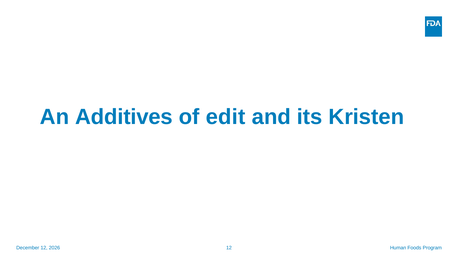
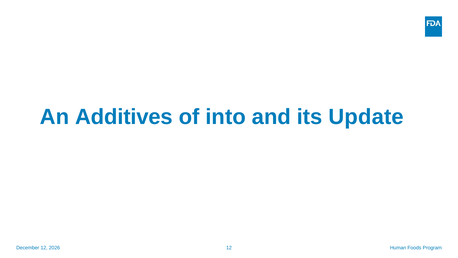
edit: edit -> into (226, 117)
Kristen: Kristen -> Update (366, 117)
